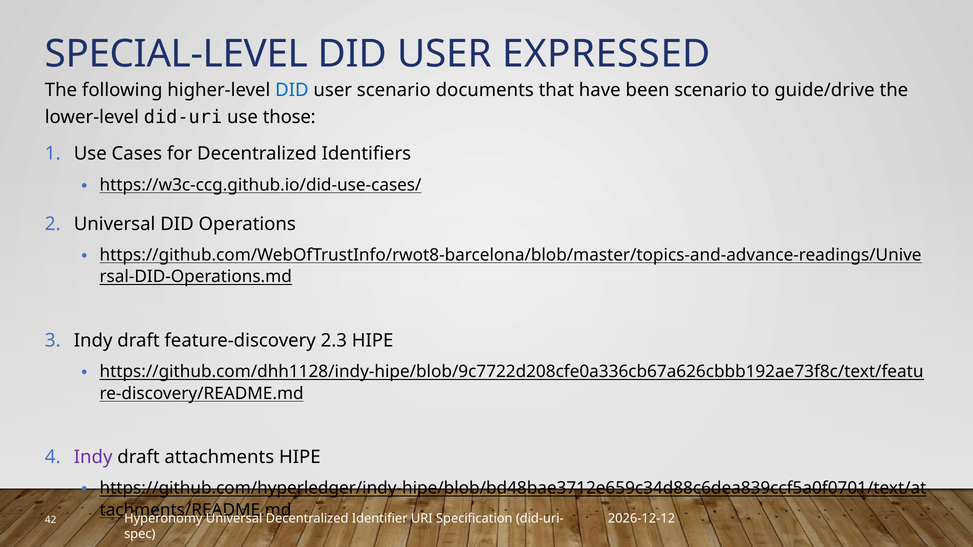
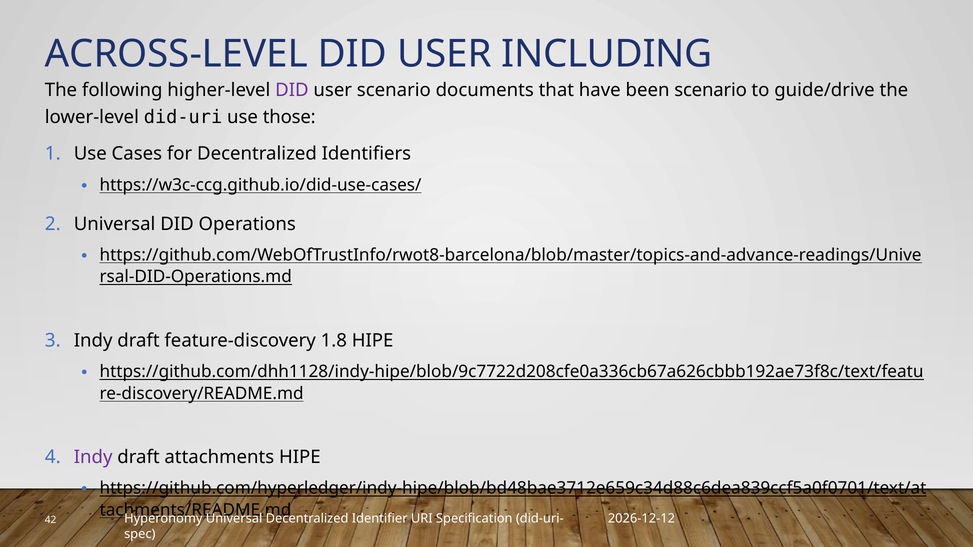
SPECIAL-LEVEL: SPECIAL-LEVEL -> ACROSS-LEVEL (176, 54)
EXPRESSED: EXPRESSED -> INCLUDING (607, 54)
DID colour: blue -> purple (292, 90)
2.3: 2.3 -> 1.8 (334, 341)
